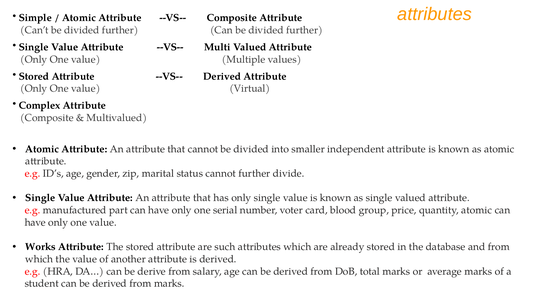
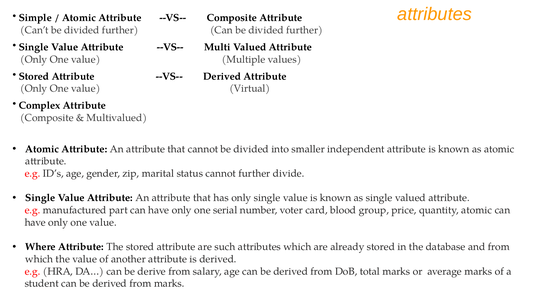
Works: Works -> Where (41, 247)
